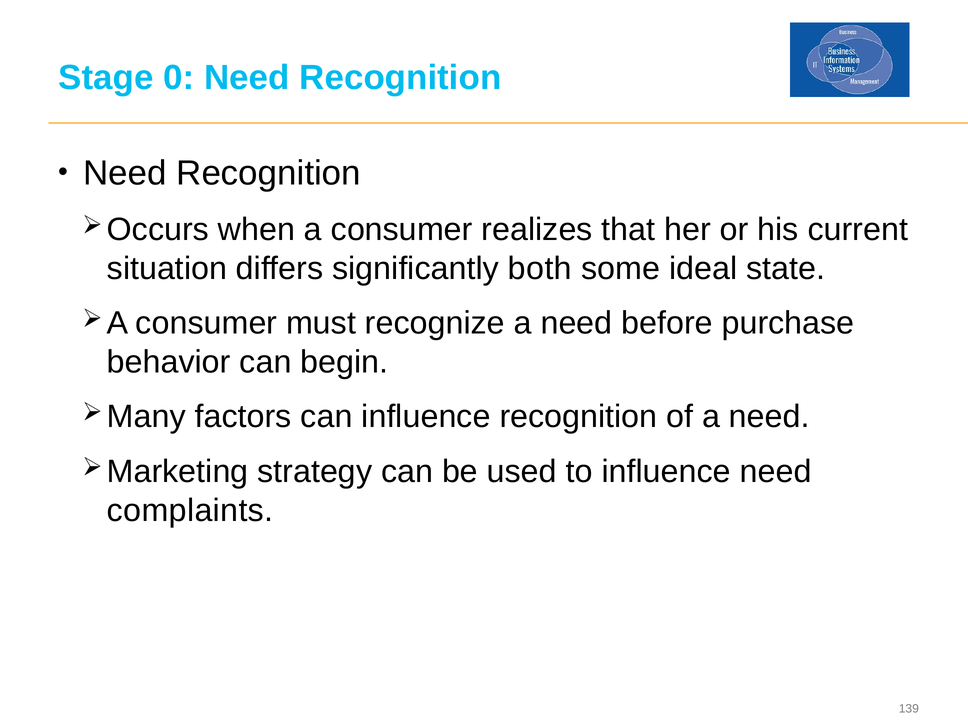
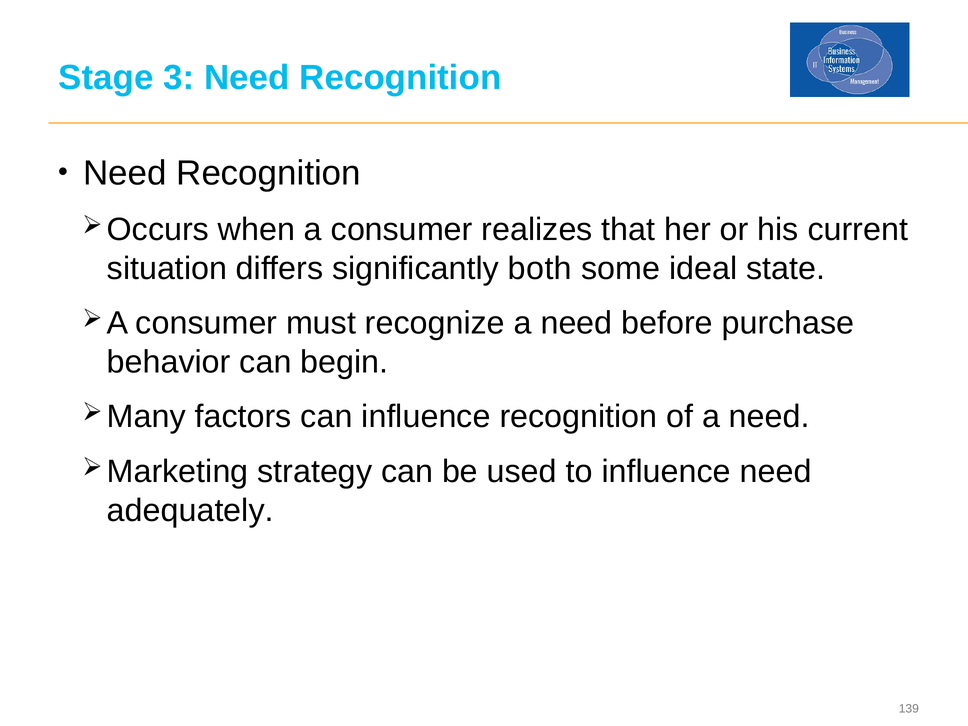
0: 0 -> 3 (179, 78)
complaints: complaints -> adequately (190, 510)
